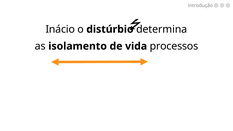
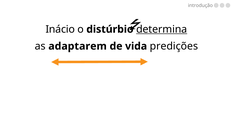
determina underline: none -> present (162, 29)
isolamento: isolamento -> adaptarem (78, 46)
processos: processos -> predições (174, 46)
